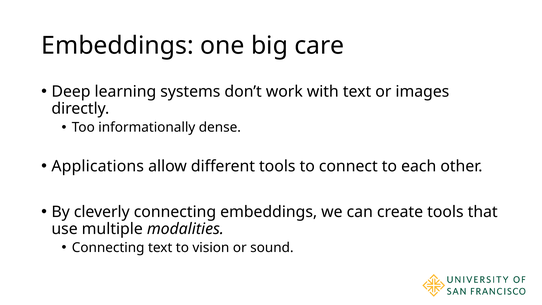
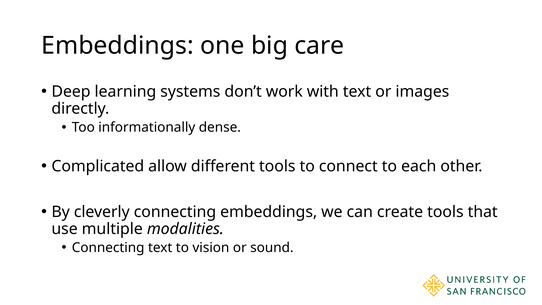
Applications: Applications -> Complicated (98, 166)
